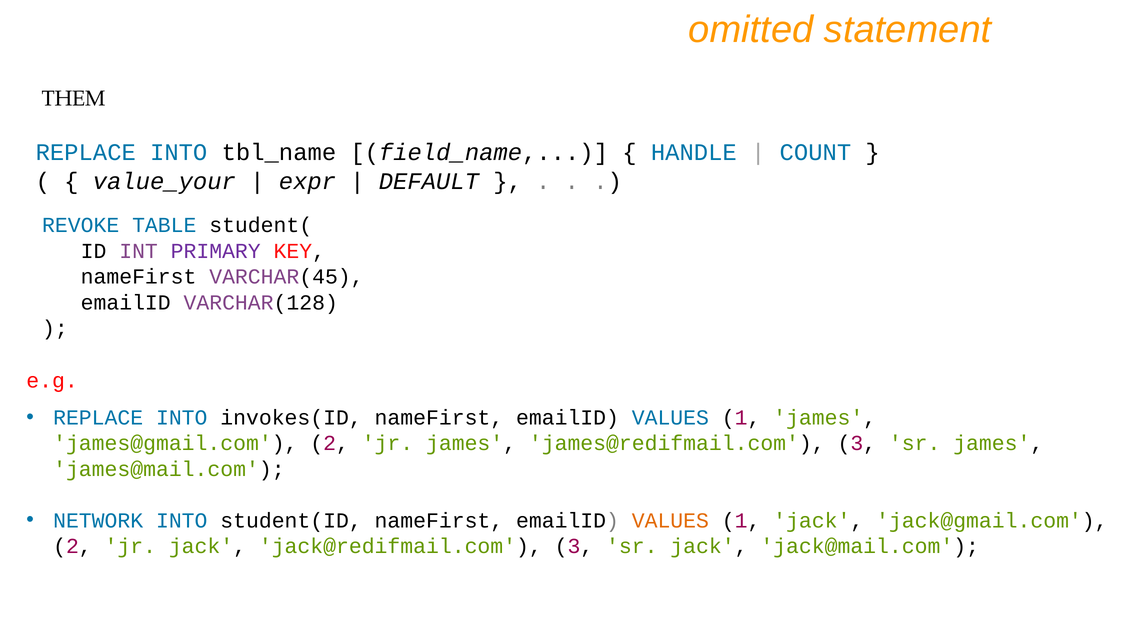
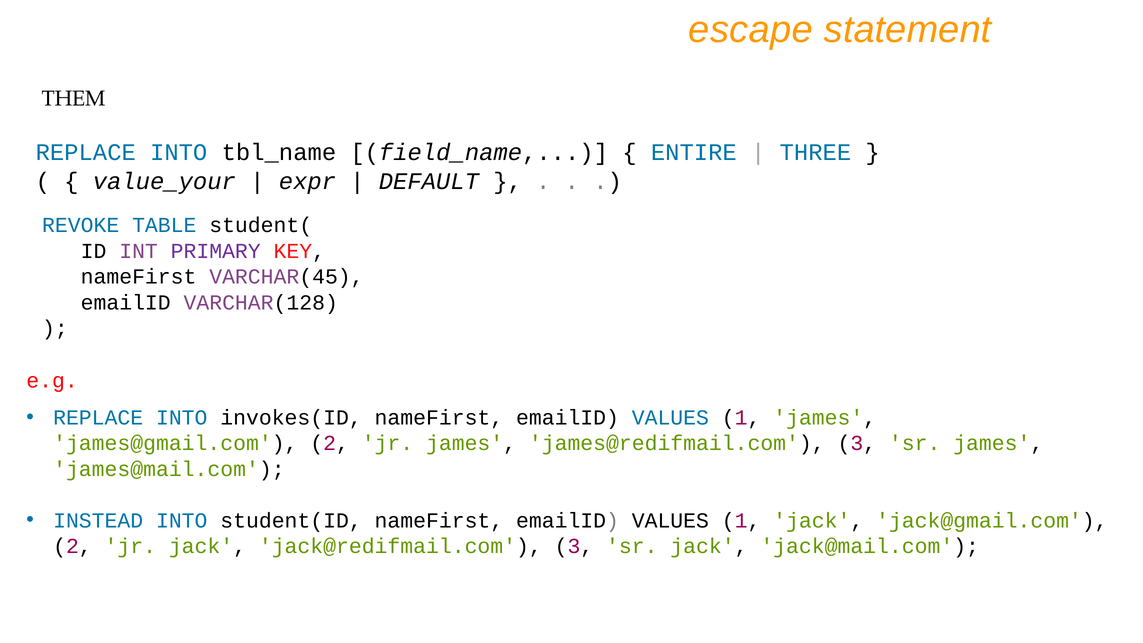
omitted: omitted -> escape (751, 30)
HANDLE: HANDLE -> ENTIRE (694, 153)
COUNT: COUNT -> THREE (815, 153)
NETWORK: NETWORK -> INSTEAD (98, 521)
VALUES colour: orange -> black (670, 521)
